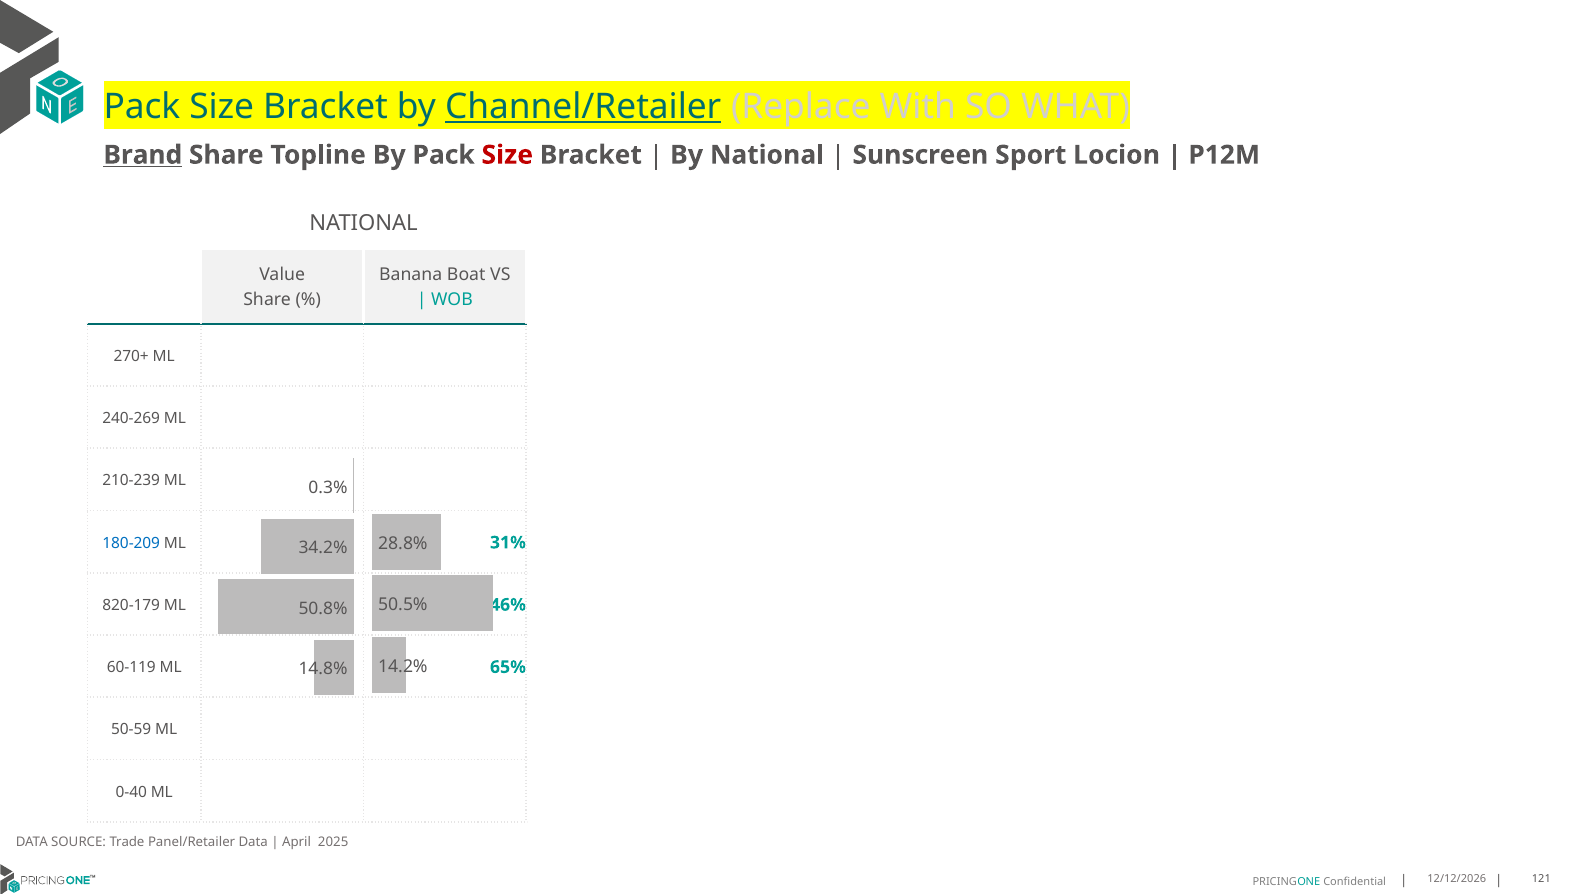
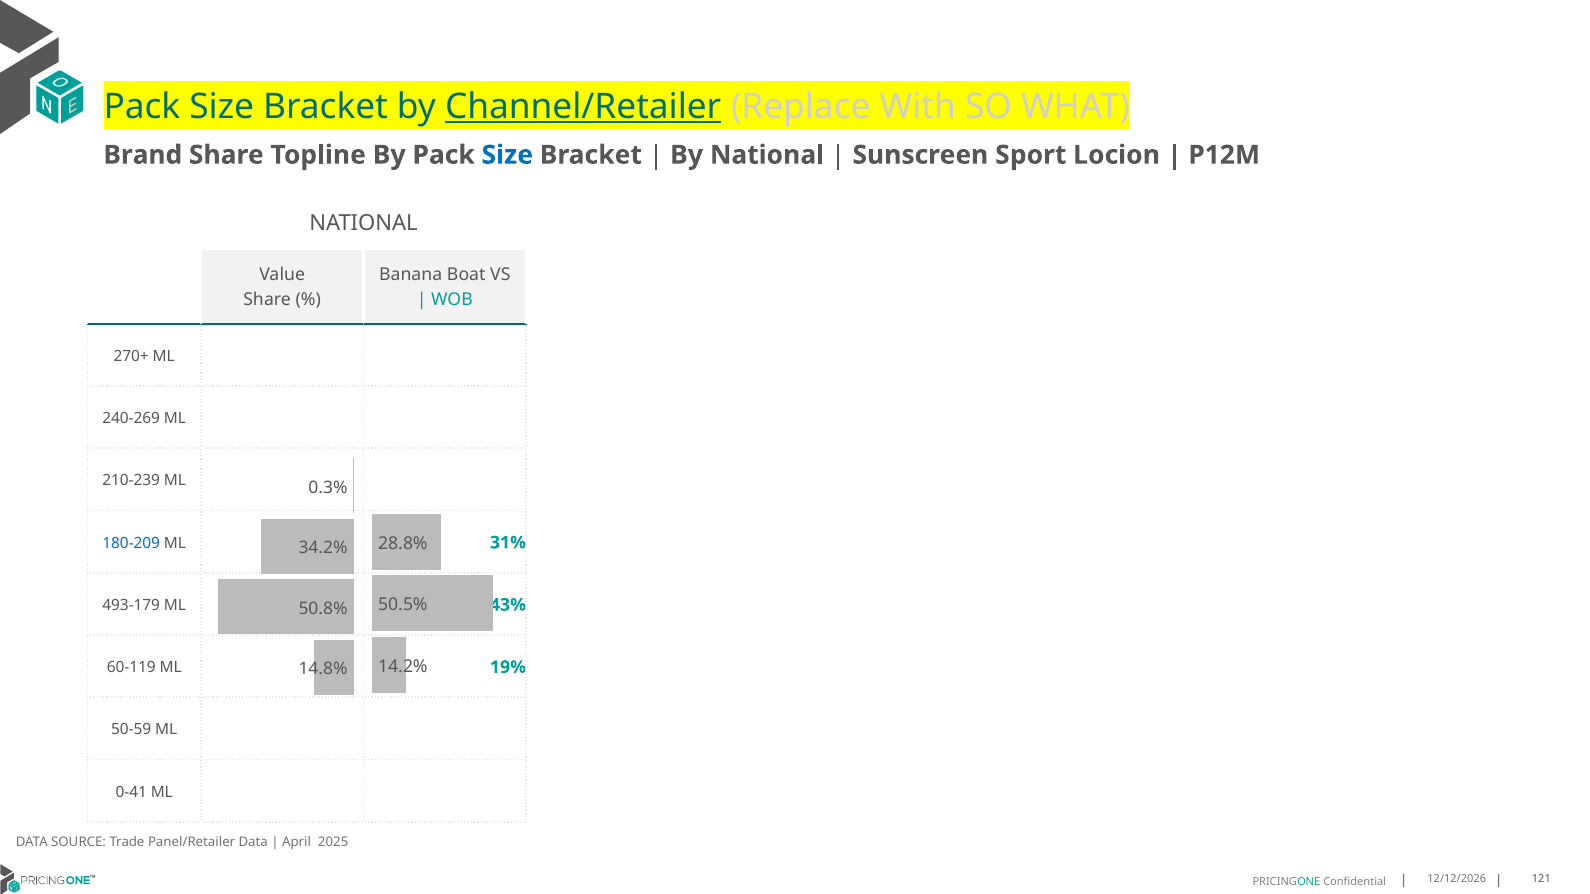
Brand underline: present -> none (143, 155)
Size colour: red -> blue (507, 155)
820-179: 820-179 -> 493-179 (131, 606)
46%: 46% -> 43% (508, 605)
65%: 65% -> 19% (508, 667)
0-40: 0-40 -> 0-41 (131, 792)
